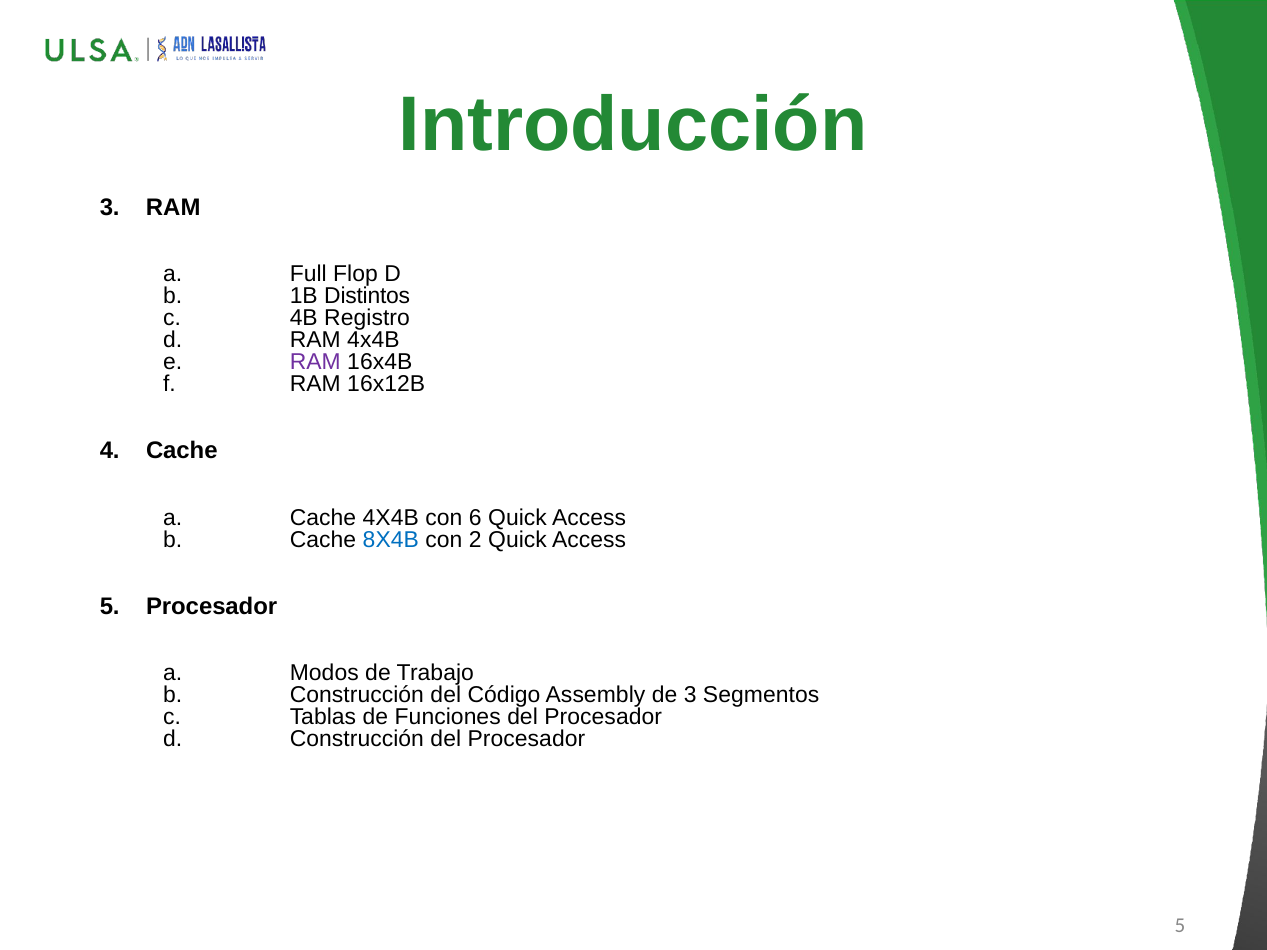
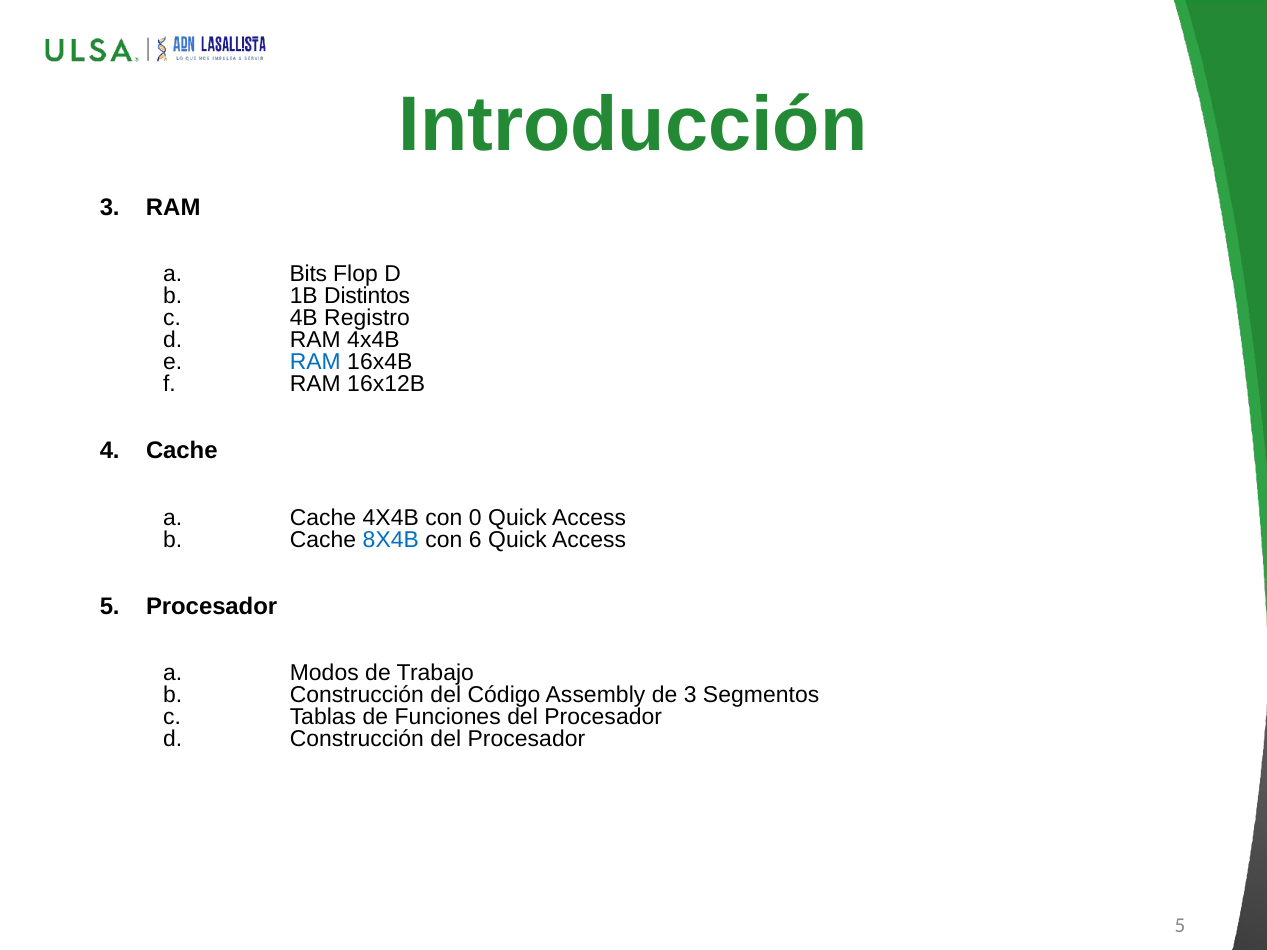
Full: Full -> Bits (308, 274)
RAM colour: purple -> blue (315, 362)
6: 6 -> 0 (475, 518)
2: 2 -> 6 (475, 540)
